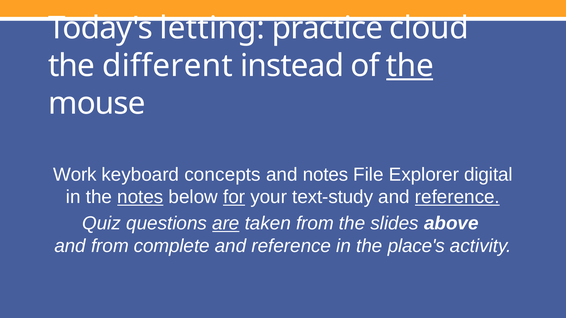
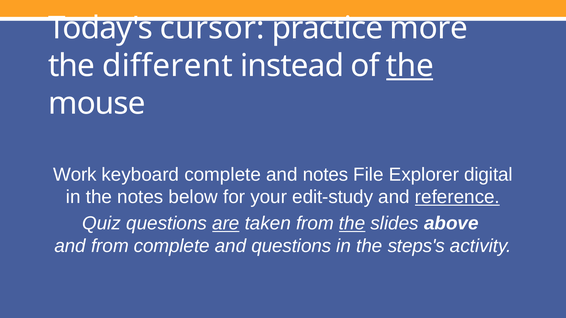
letting: letting -> cursor (212, 28)
cloud: cloud -> more (429, 28)
keyboard concepts: concepts -> complete (223, 175)
notes underline: present -> none (140, 197)
for underline: present -> none (234, 197)
text-study: text-study -> edit-study (333, 197)
the underline: none -> present (352, 224)
reference: reference -> questions (291, 246)
place's: place's -> steps's (416, 246)
